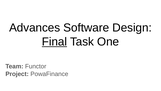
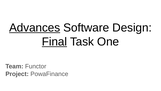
Advances underline: none -> present (35, 28)
